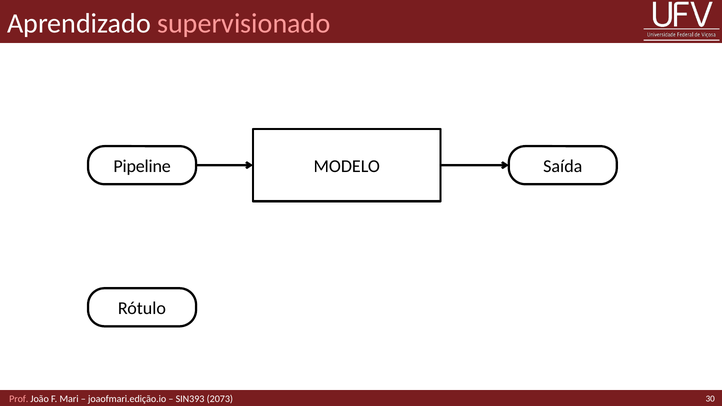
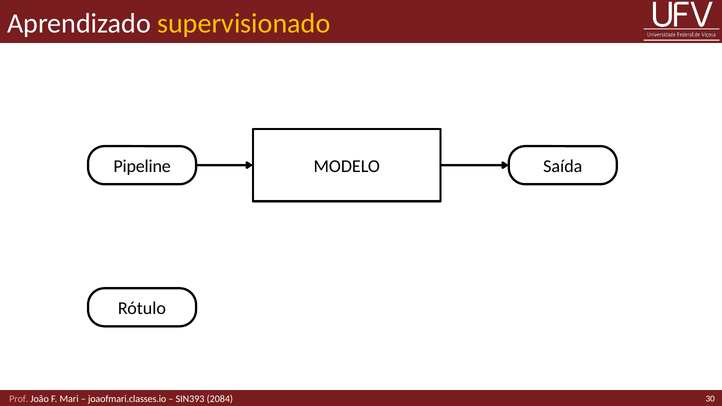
supervisionado colour: pink -> yellow (244, 23)
joaofmari.edição.io: joaofmari.edição.io -> joaofmari.classes.io (127, 399)
2073: 2073 -> 2084 (220, 399)
